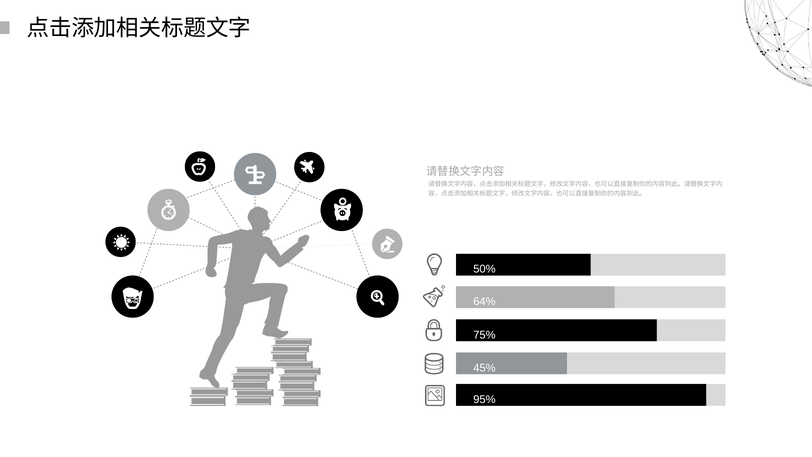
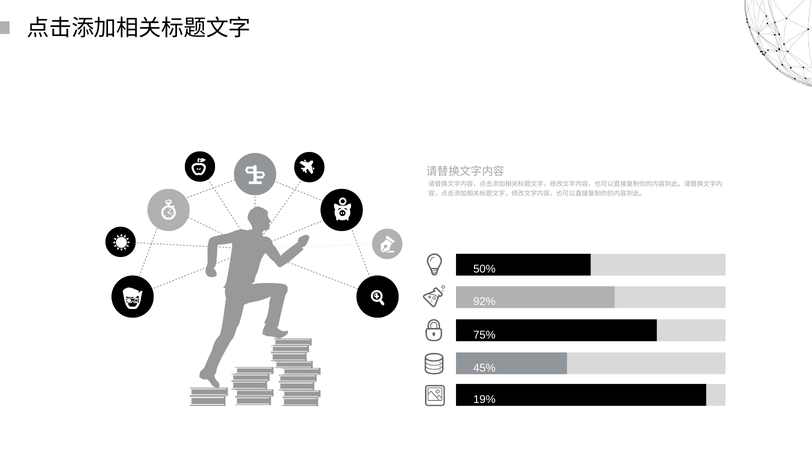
64%: 64% -> 92% (484, 302)
95%: 95% -> 19% (484, 399)
